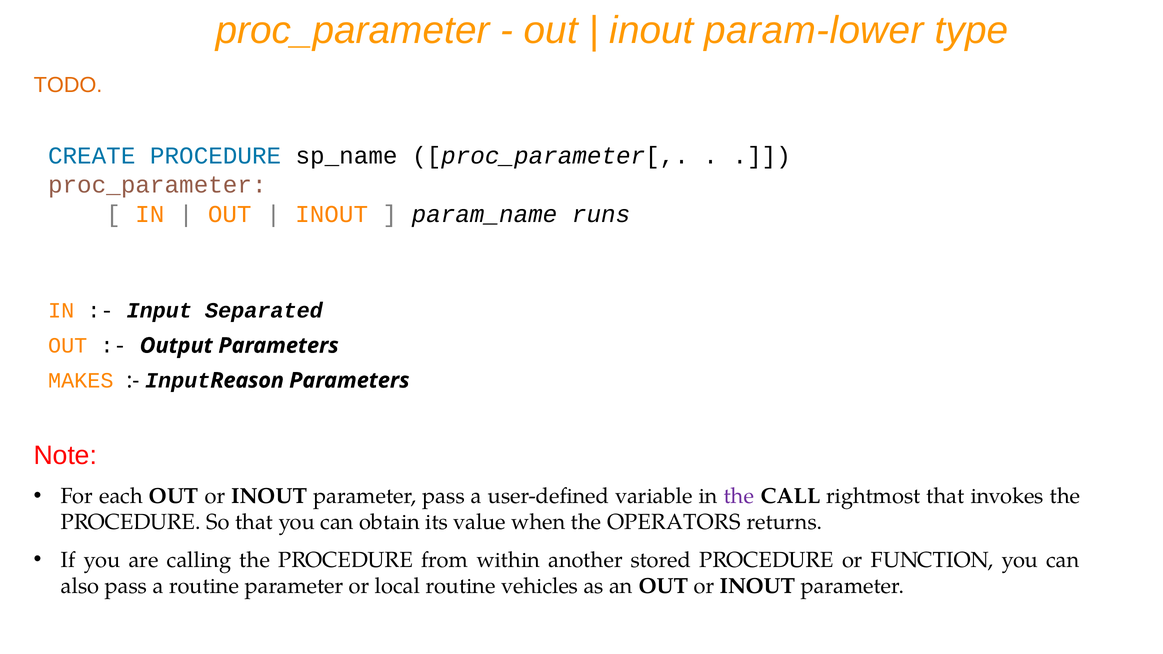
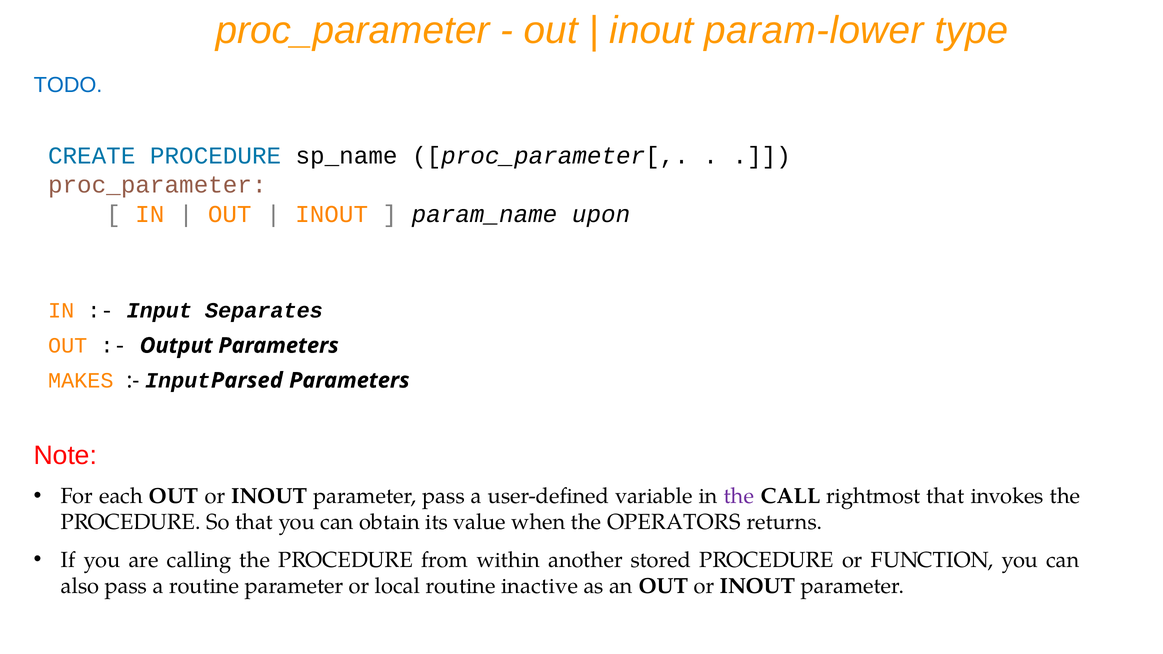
TODO colour: orange -> blue (68, 85)
runs: runs -> upon (601, 214)
Separated: Separated -> Separates (264, 311)
Reason: Reason -> Parsed (247, 381)
vehicles: vehicles -> inactive (540, 586)
